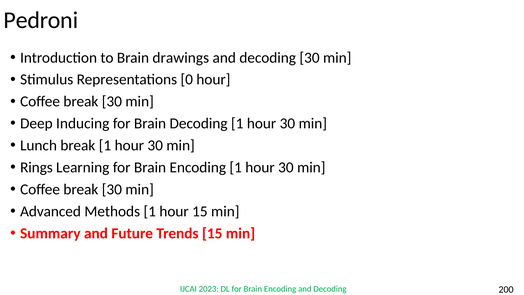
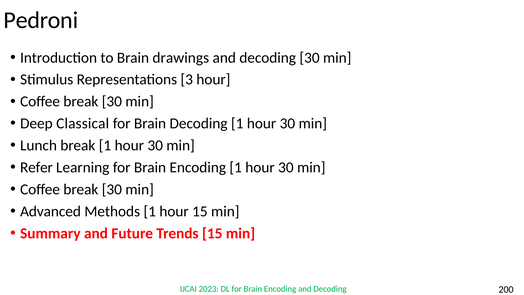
0: 0 -> 3 (187, 80)
Inducing: Inducing -> Classical (83, 123)
Rings: Rings -> Refer (36, 167)
